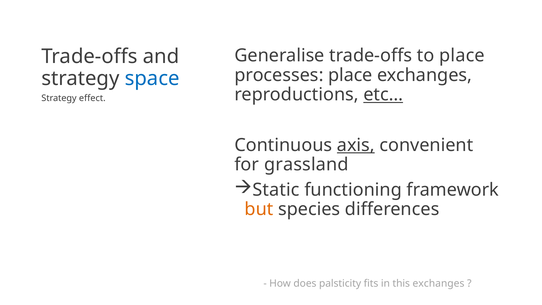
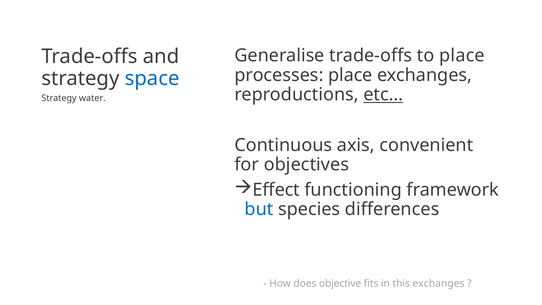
effect: effect -> water (92, 98)
axis underline: present -> none (356, 145)
grassland: grassland -> objectives (306, 165)
Static: Static -> Effect (276, 190)
but colour: orange -> blue (259, 209)
palsticity: palsticity -> objective (340, 283)
